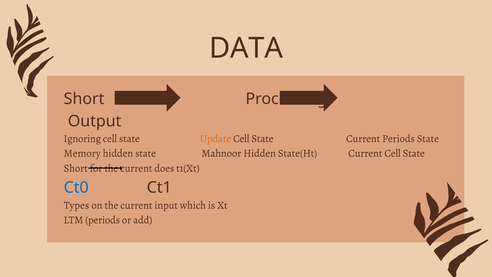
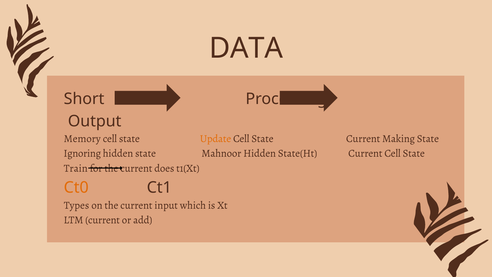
Ignoring: Ignoring -> Memory (82, 139)
Current Periods: Periods -> Making (399, 139)
Memory: Memory -> Ignoring (82, 153)
Short: Short -> Train (76, 168)
Ct0 colour: blue -> orange (76, 188)
LTM periods: periods -> current (103, 220)
